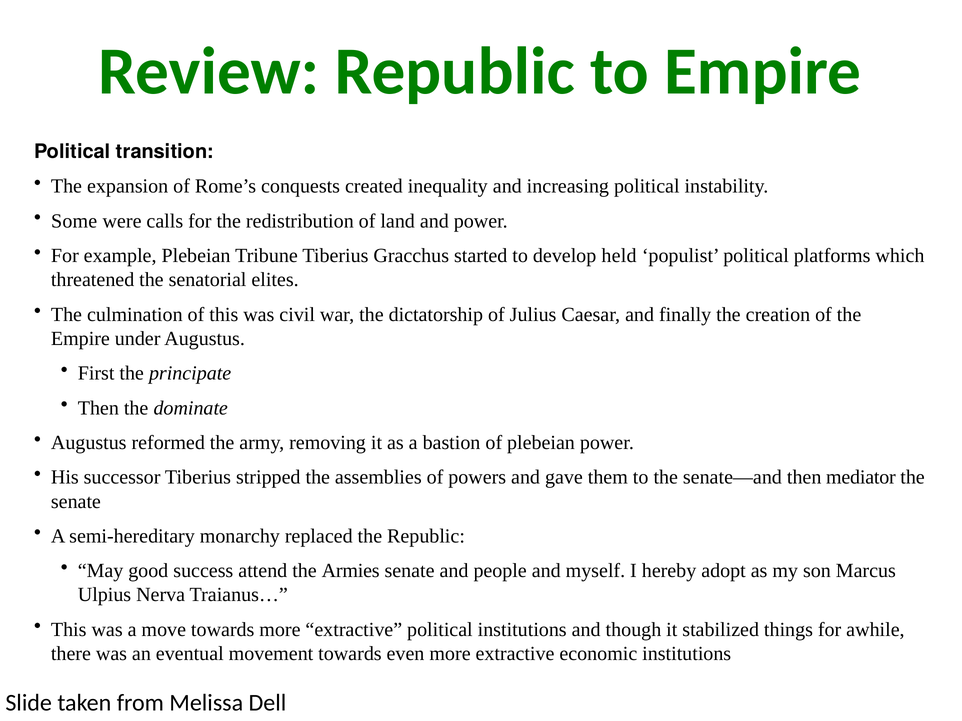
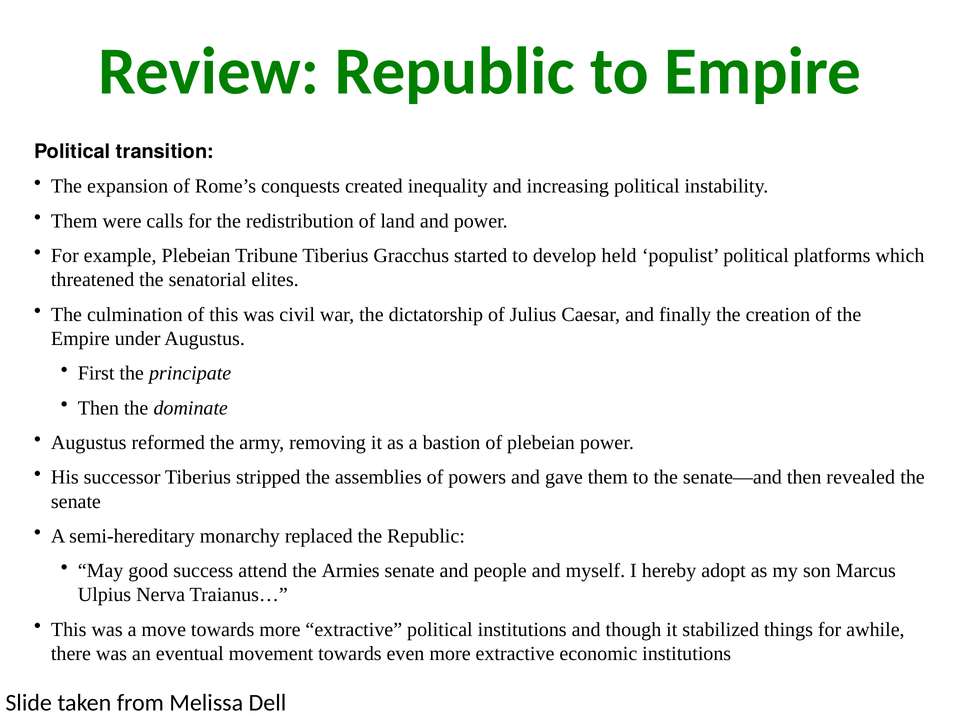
Some: Some -> Them (74, 221)
mediator: mediator -> revealed (861, 478)
